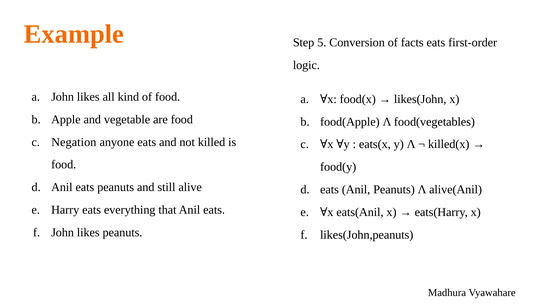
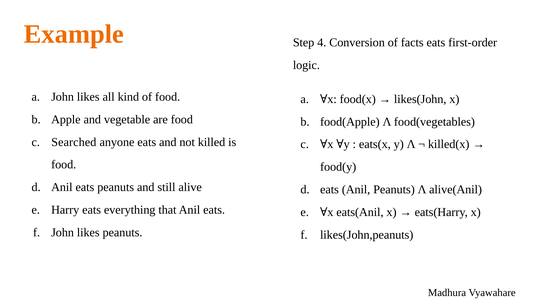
5: 5 -> 4 (322, 43)
Negation: Negation -> Searched (74, 142)
